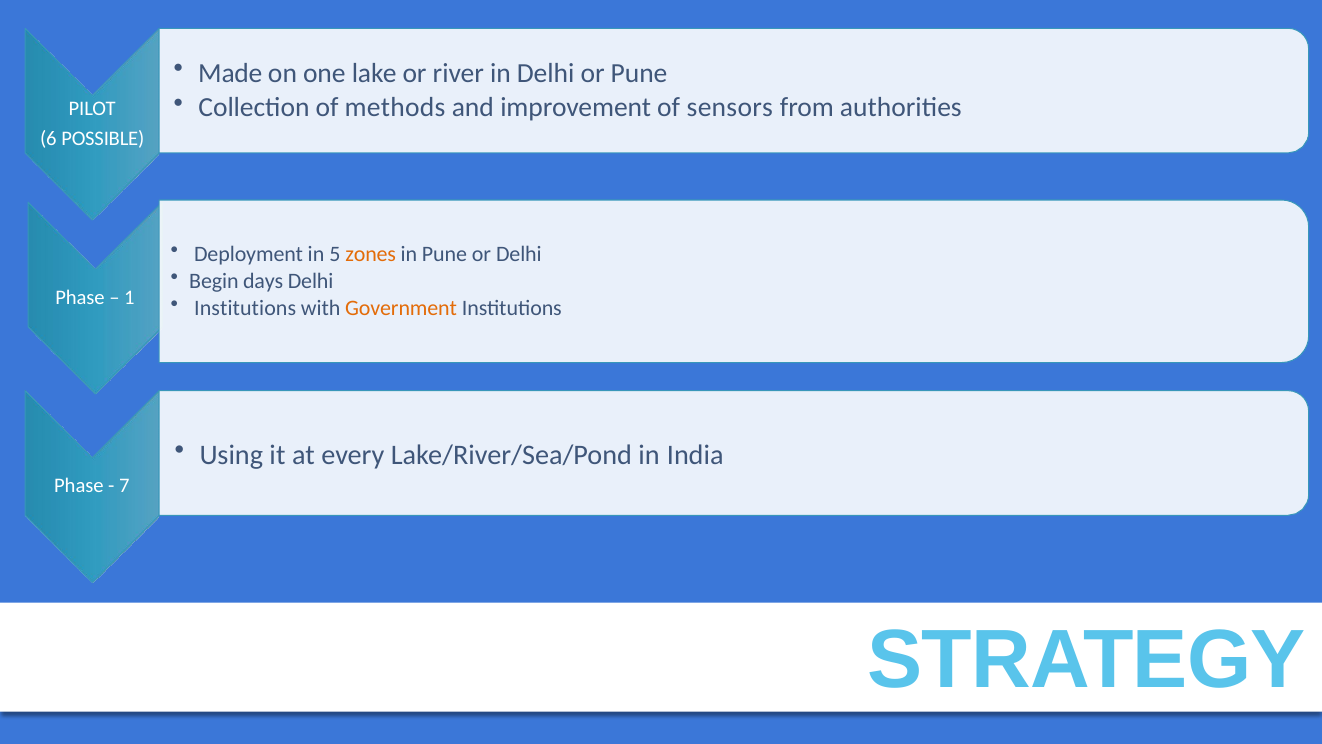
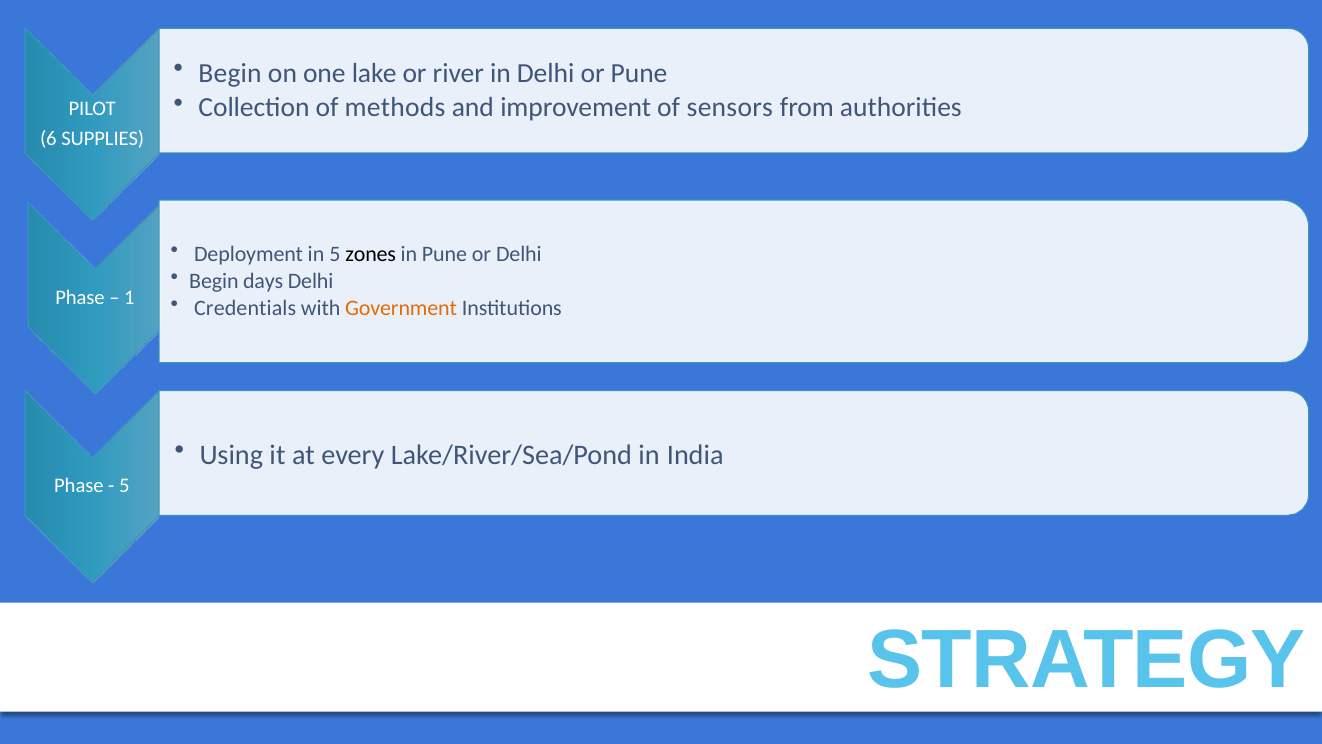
Made: Made -> Begin (230, 73)
POSSIBLE: POSSIBLE -> SUPPLIES (103, 139)
zones colour: orange -> black (371, 254)
Institutions: Institutions -> Credentials (245, 308)
7: 7 -> 5 (124, 486)
